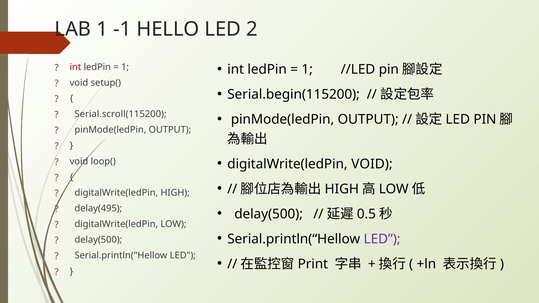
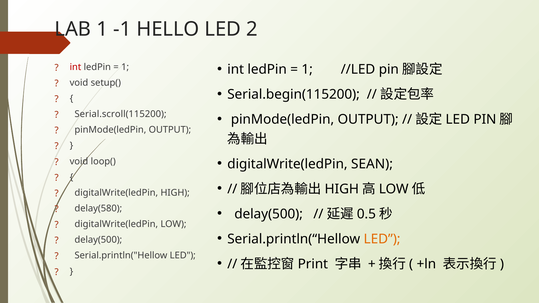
digitalWrite(ledPin VOID: VOID -> SEAN (372, 164)
delay(495: delay(495 -> delay(580 (98, 209)
LED colour: purple -> orange (382, 239)
